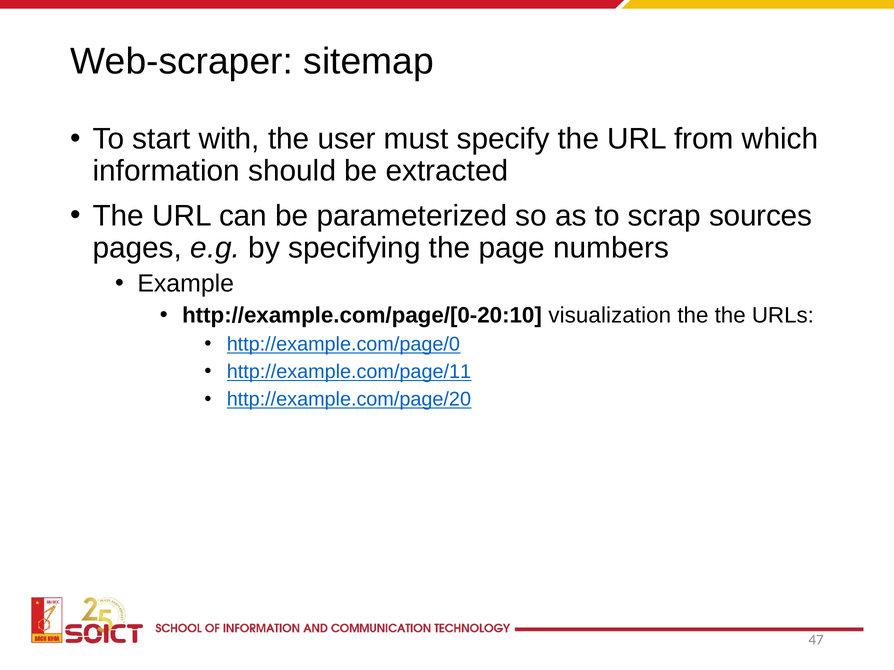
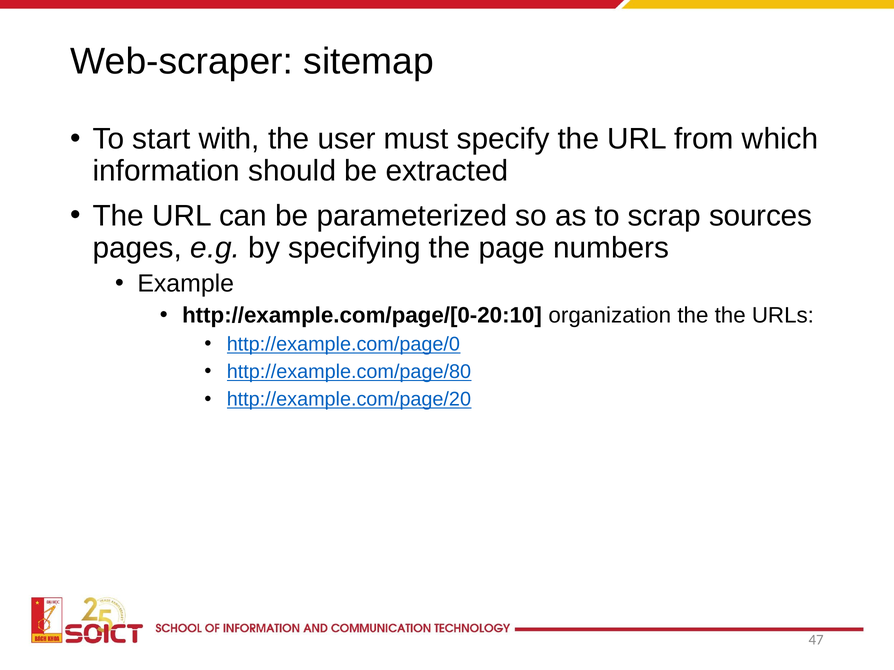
visualization: visualization -> organization (610, 315)
http://example.com/page/11: http://example.com/page/11 -> http://example.com/page/80 (349, 372)
